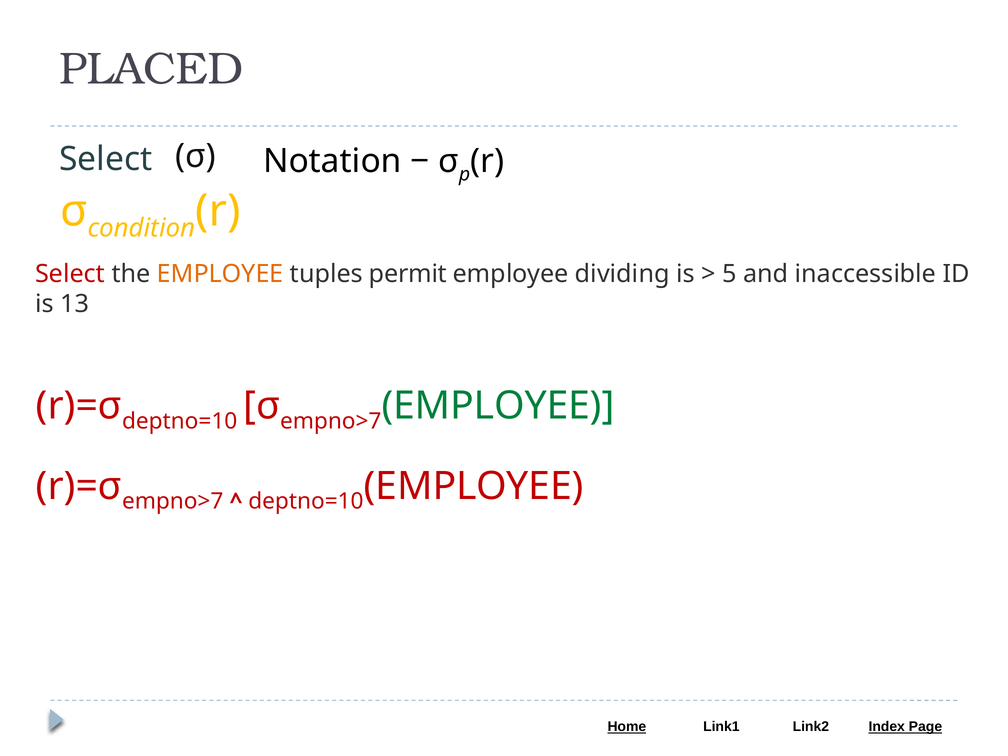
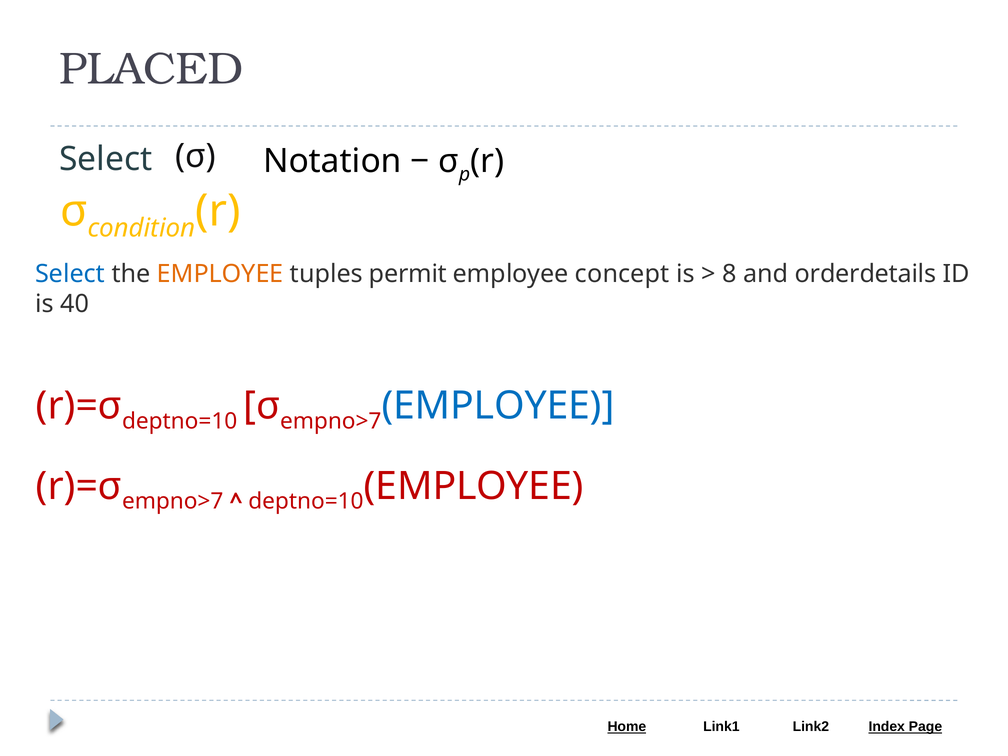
Select colour: red -> blue (70, 274)
dividing: dividing -> concept (622, 274)
5: 5 -> 8 (730, 274)
inaccessible: inaccessible -> orderdetails (866, 274)
13: 13 -> 40 (75, 304)
EMPLOYEE colour: green -> blue (498, 406)
